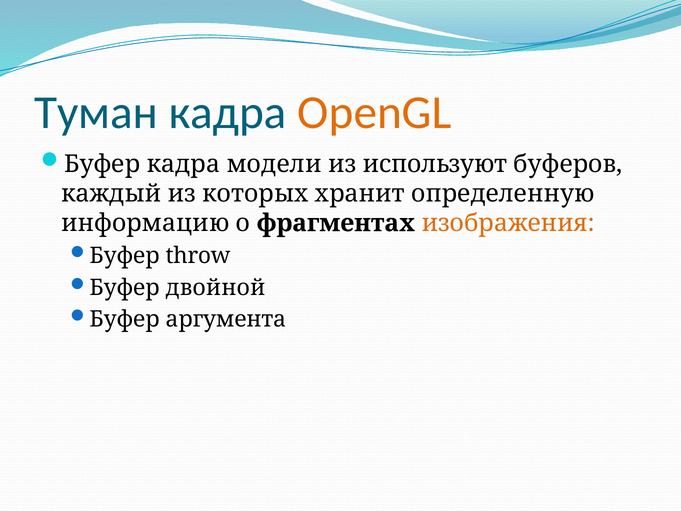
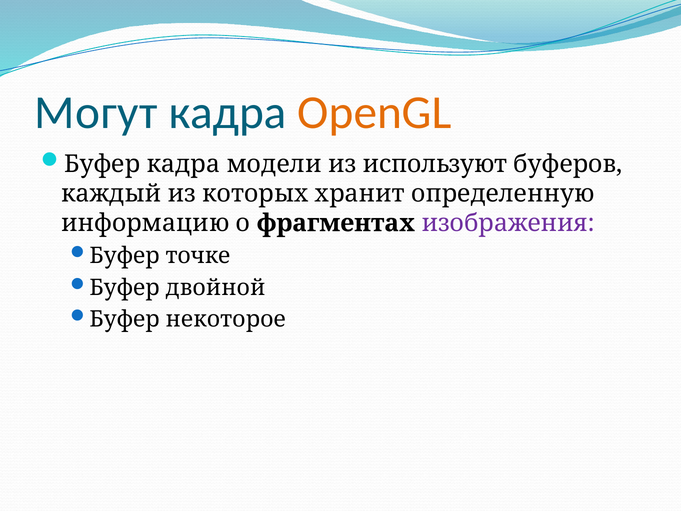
Туман: Туман -> Могут (96, 113)
изображения colour: orange -> purple (508, 223)
throw: throw -> точке (198, 256)
аргумента: аргумента -> некоторое (226, 319)
